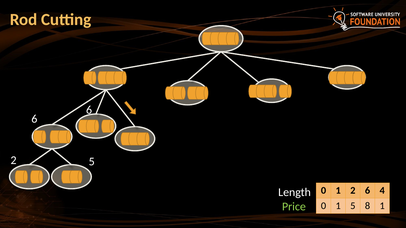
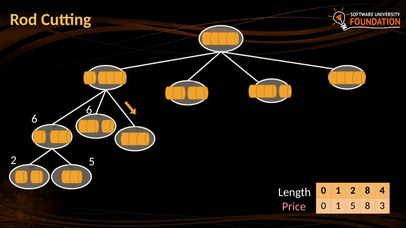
1 2 6: 6 -> 8 (368, 191)
8 1: 1 -> 3 (382, 206)
Price colour: light green -> pink (294, 207)
